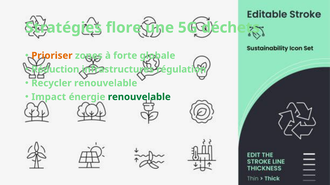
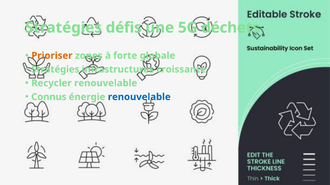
flore: flore -> défis (124, 28)
Réduction: Réduction -> Stratégies (55, 70)
régulation: régulation -> croissante (181, 70)
Impact: Impact -> Connus (49, 97)
renouvelable colour: green -> blue (139, 97)
